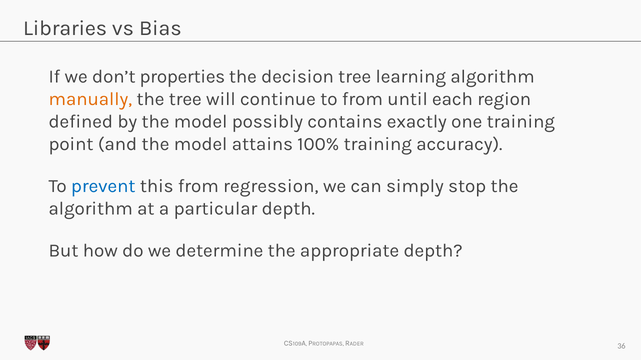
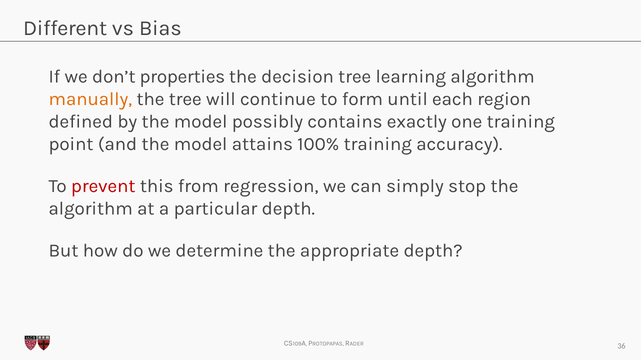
Libraries: Libraries -> Different (65, 28)
to from: from -> form (362, 99)
prevent colour: blue -> red (103, 186)
